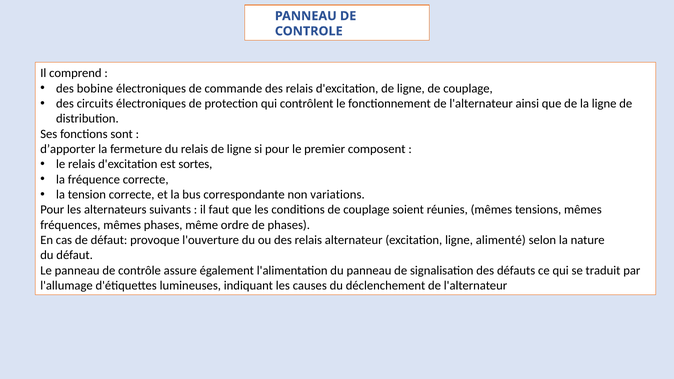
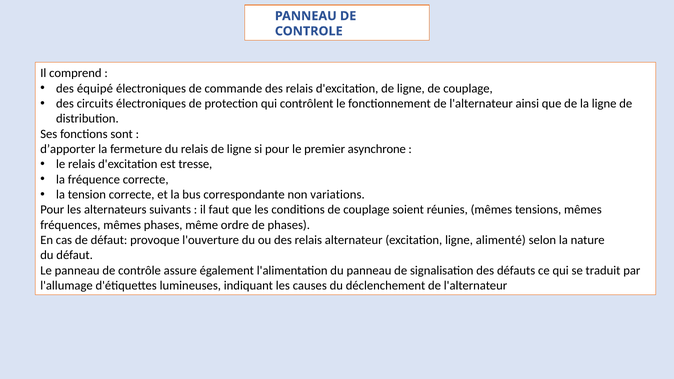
bobine: bobine -> équipé (95, 88)
composent: composent -> asynchrone (377, 149)
sortes: sortes -> tresse (195, 164)
